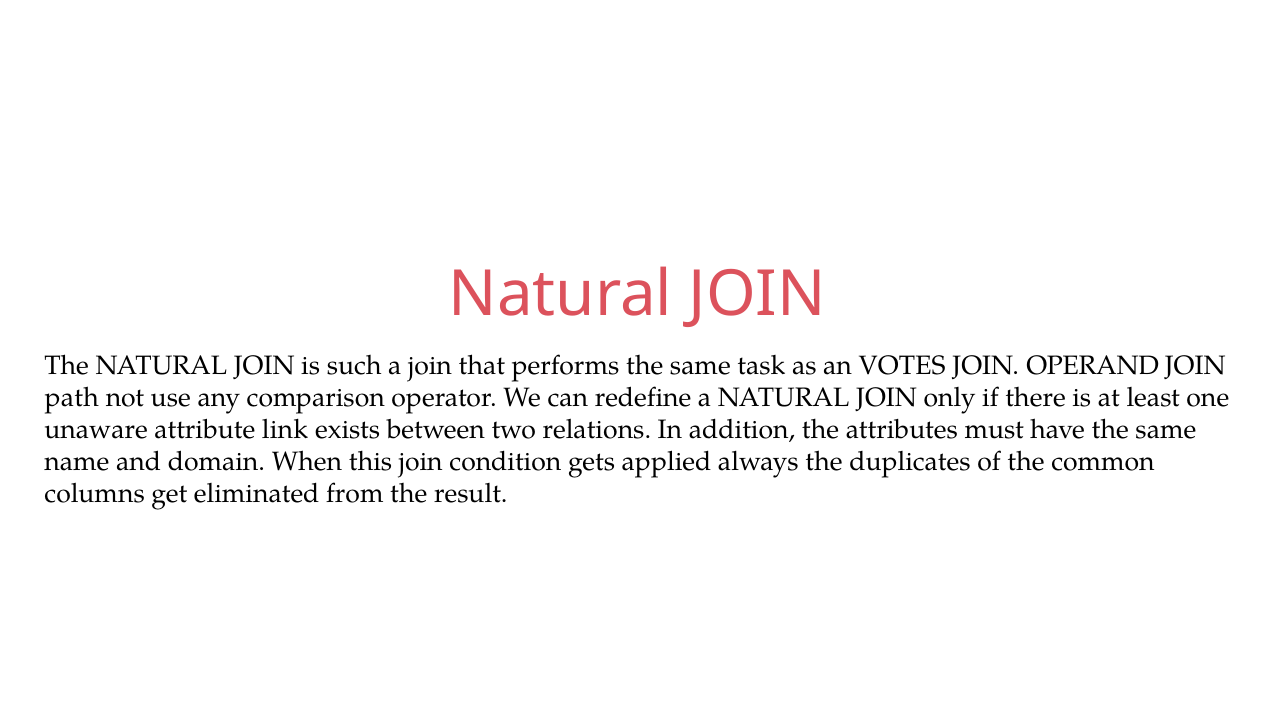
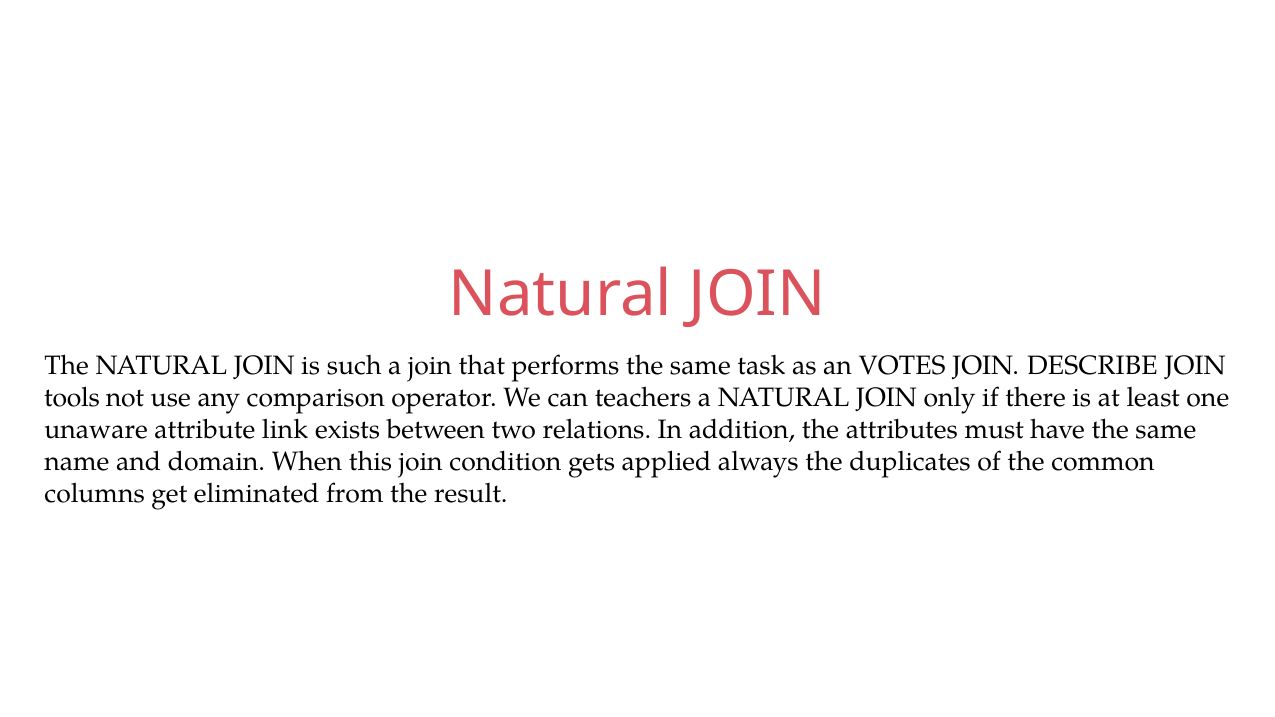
OPERAND: OPERAND -> DESCRIBE (1092, 366)
path: path -> tools (72, 398)
redefine: redefine -> teachers (643, 398)
